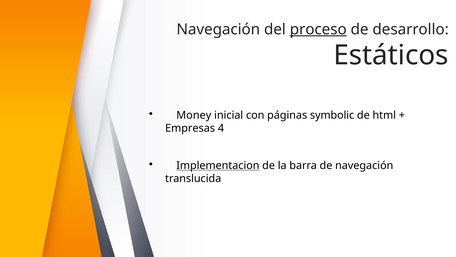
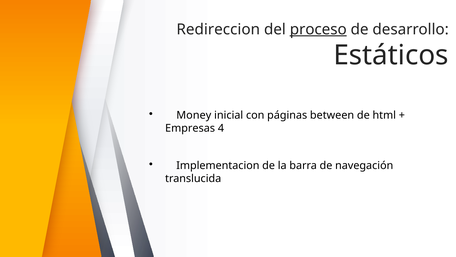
Navegación: Navegación -> Redireccion (218, 29)
symbolic: symbolic -> between (332, 115)
Implementacion underline: present -> none (218, 165)
